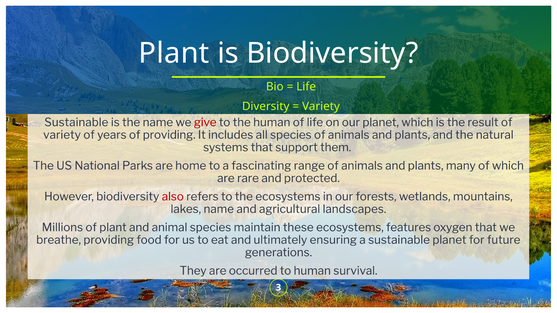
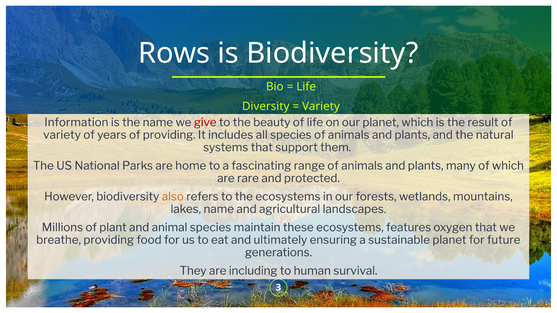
Plant: Plant -> Rows (174, 53)
Sustainable: Sustainable -> Information (76, 122)
the human: human -> beauty (272, 122)
also colour: red -> orange (173, 197)
occurred: occurred -> including (253, 271)
